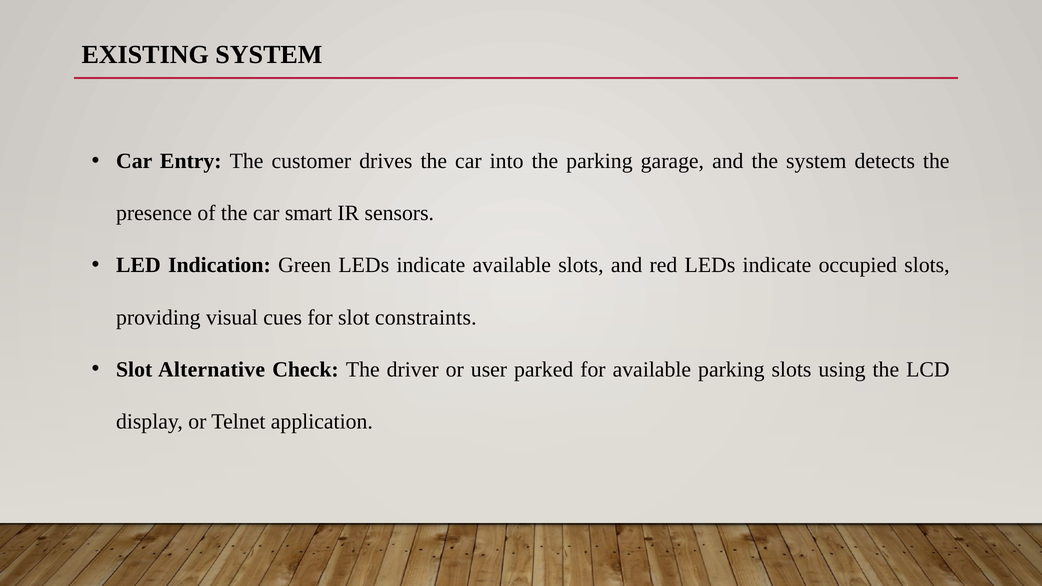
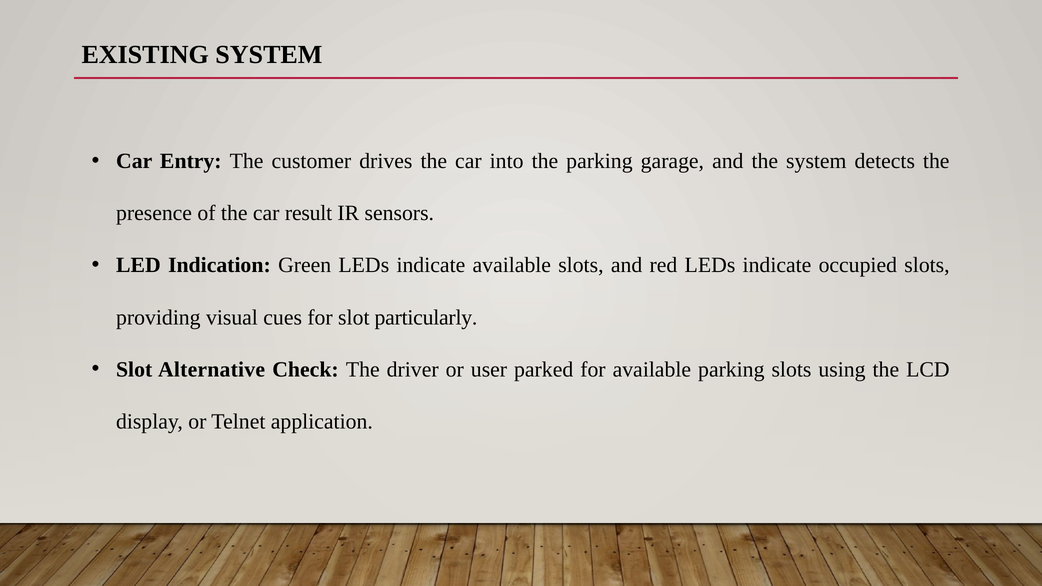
smart: smart -> result (309, 213)
constraints: constraints -> particularly (426, 317)
